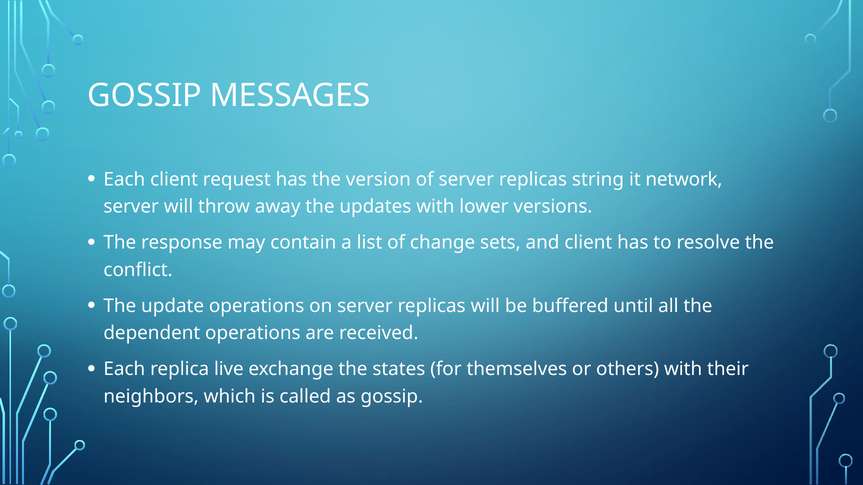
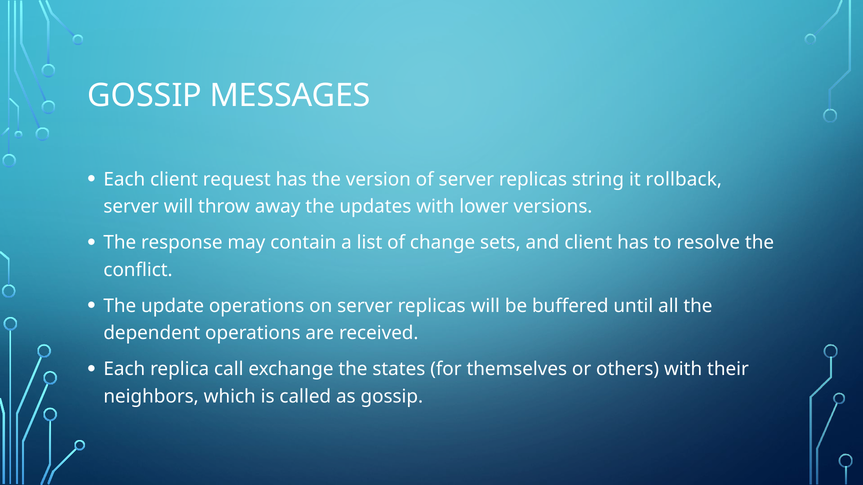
network: network -> rollback (684, 180)
live: live -> call (229, 370)
